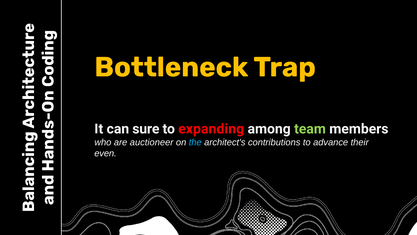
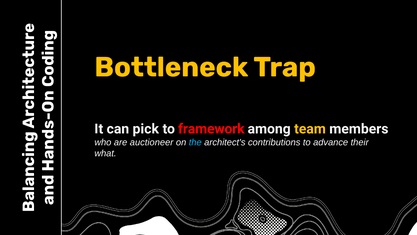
sure: sure -> pick (146, 129)
expanding: expanding -> framework (211, 129)
team colour: light green -> yellow (310, 129)
even: even -> what (105, 153)
